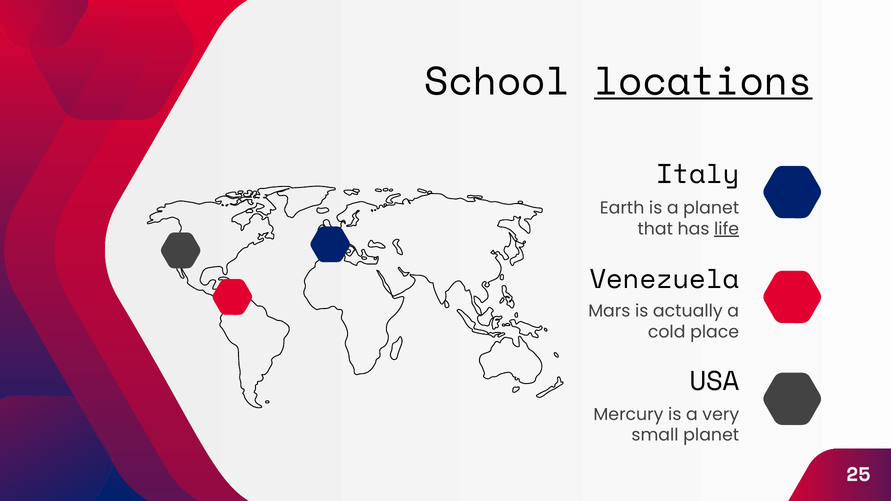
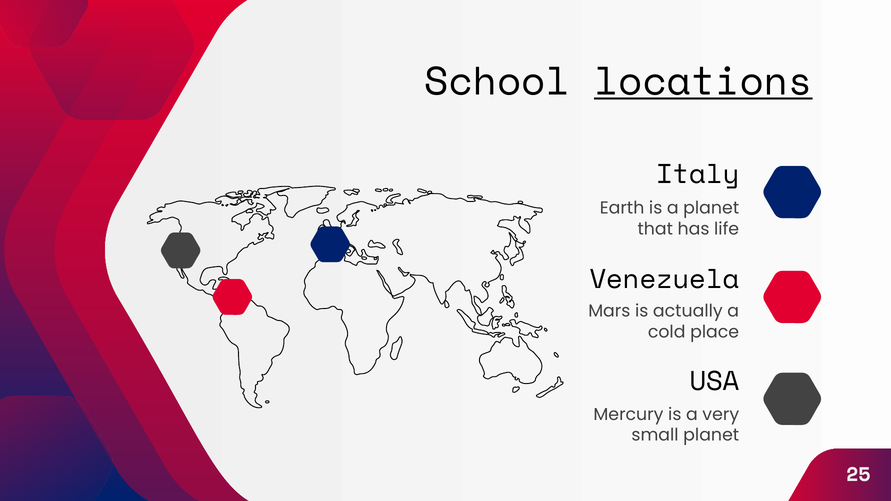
life underline: present -> none (727, 229)
